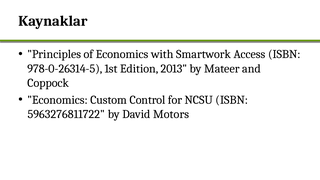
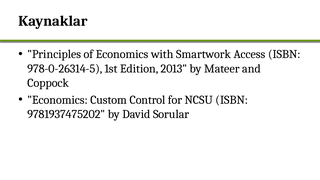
5963276811722: 5963276811722 -> 9781937475202 (66, 114)
Motors: Motors -> Sorular (171, 114)
